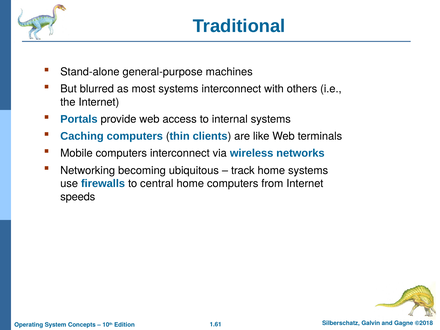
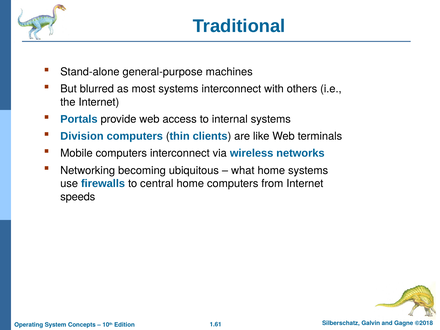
Caching: Caching -> Division (82, 136)
track: track -> what (243, 170)
